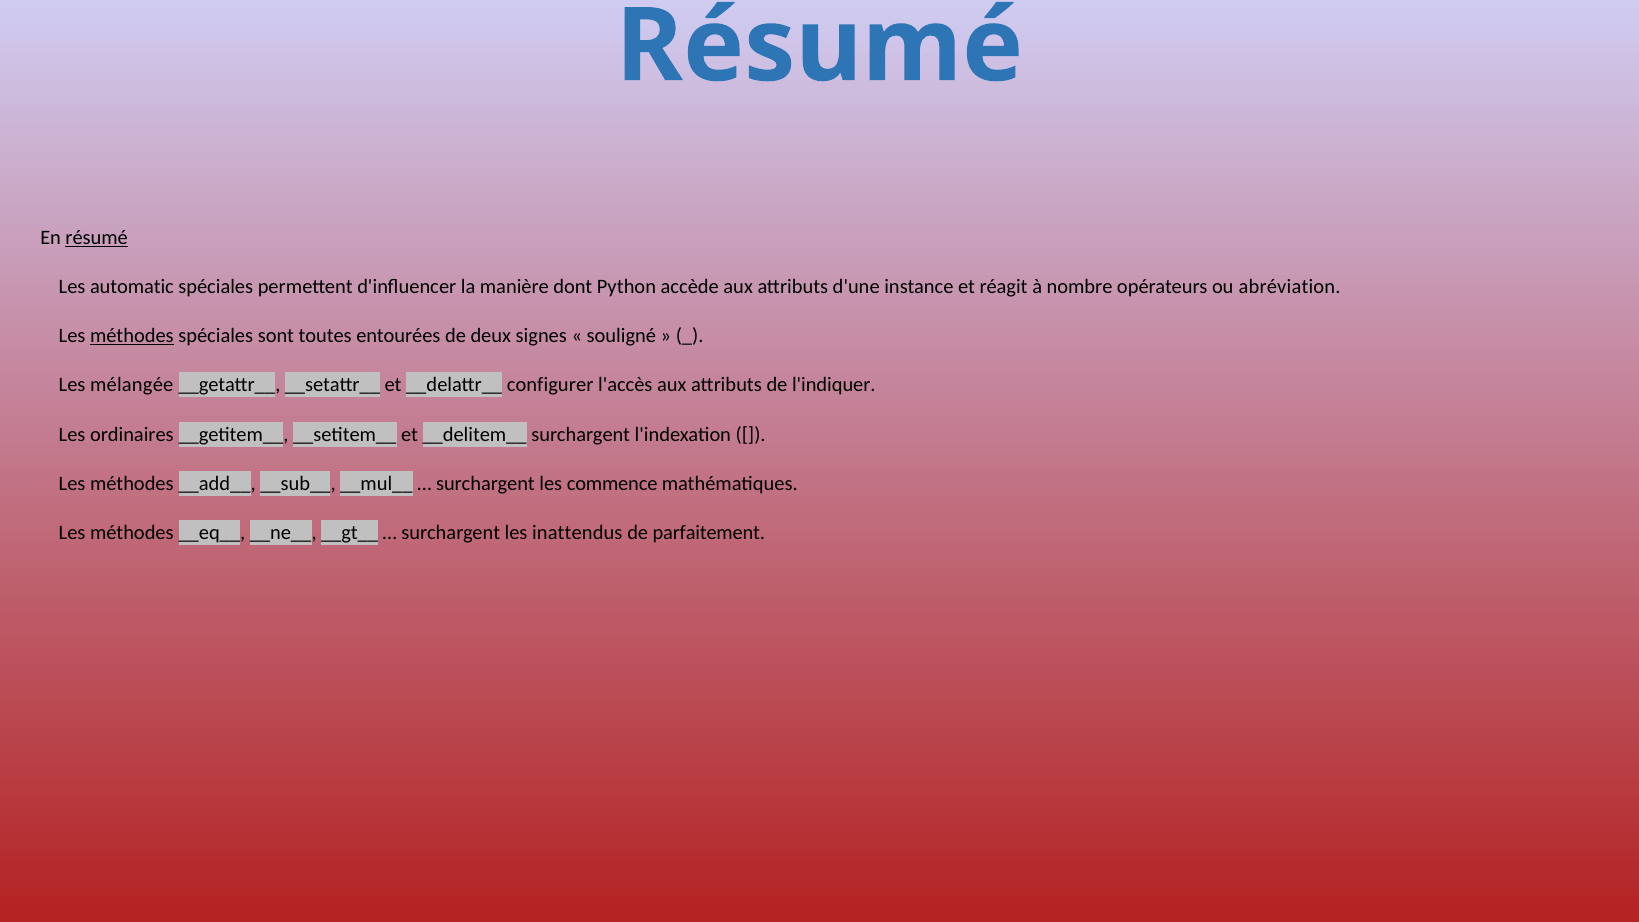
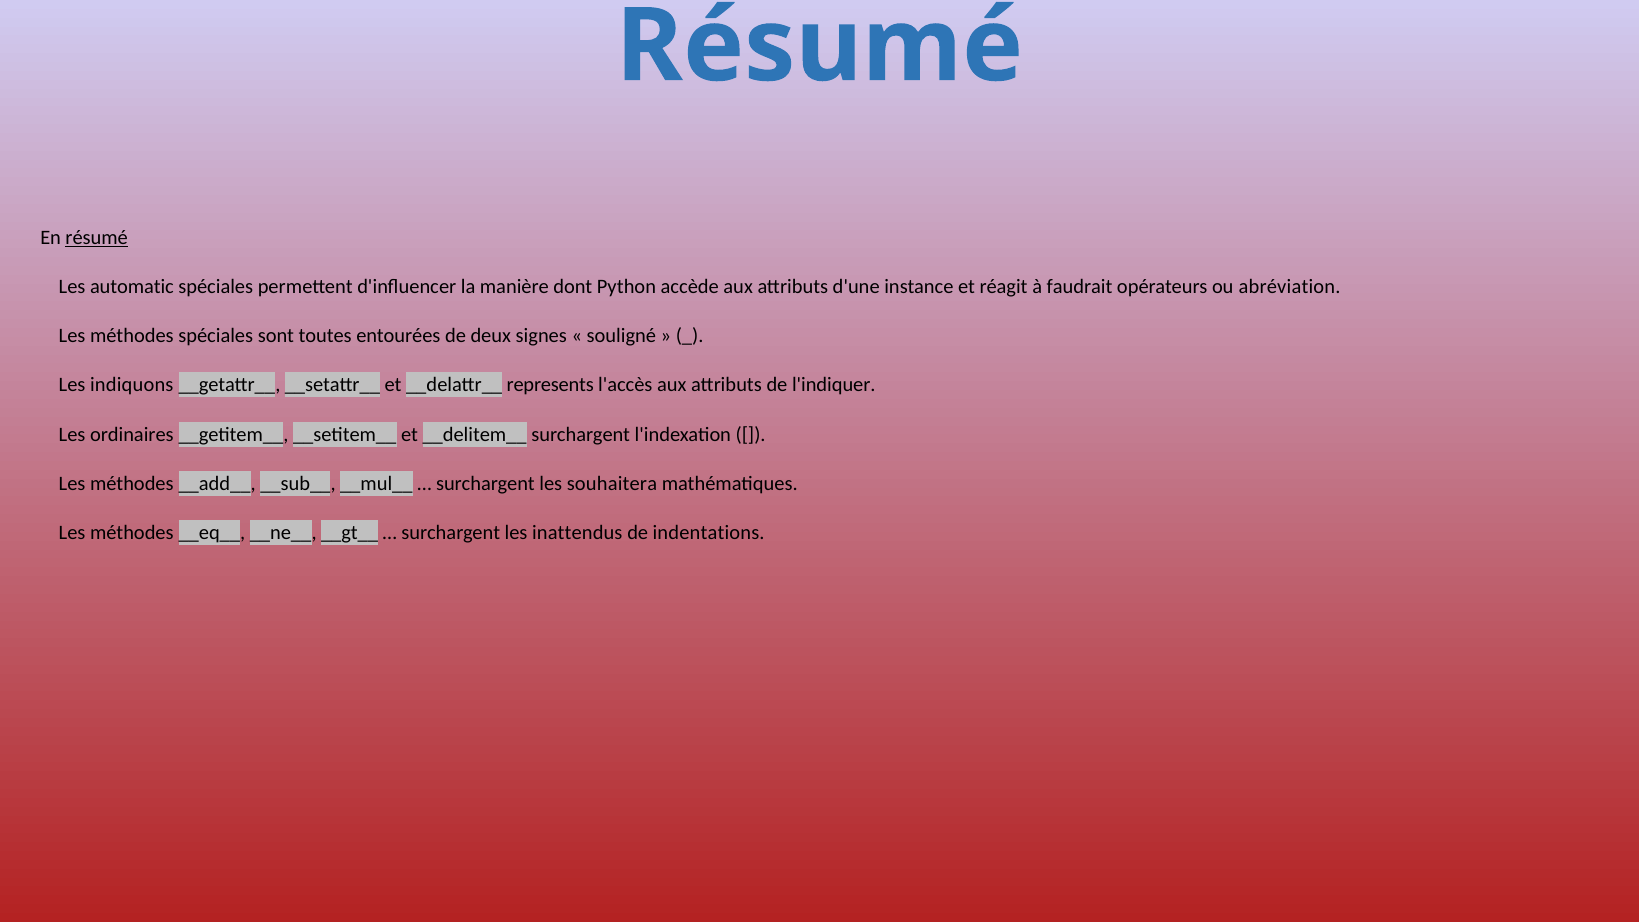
nombre: nombre -> faudrait (1080, 287)
méthodes underline: present -> none (132, 336)
mélangée: mélangée -> indiquons (132, 385)
configurer: configurer -> represents (550, 385)
commence: commence -> souhaitera (612, 483)
parfaitement: parfaitement -> indentations (709, 533)
